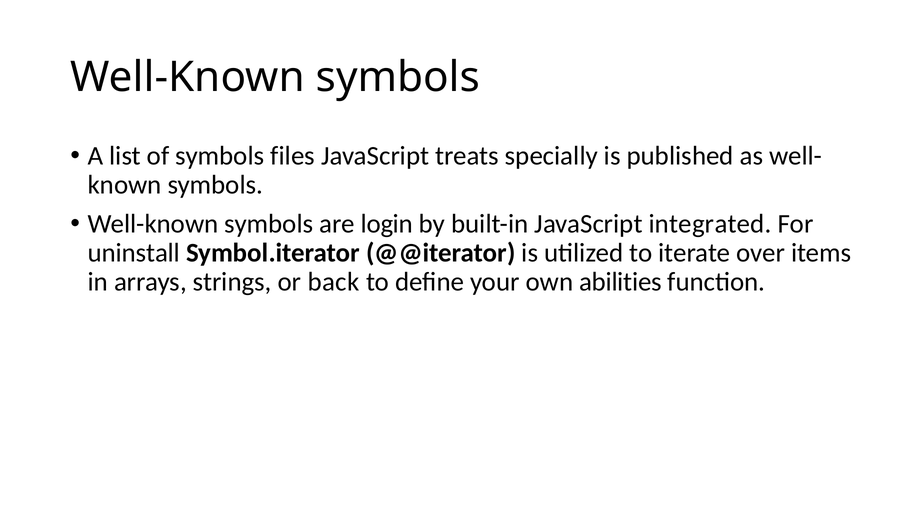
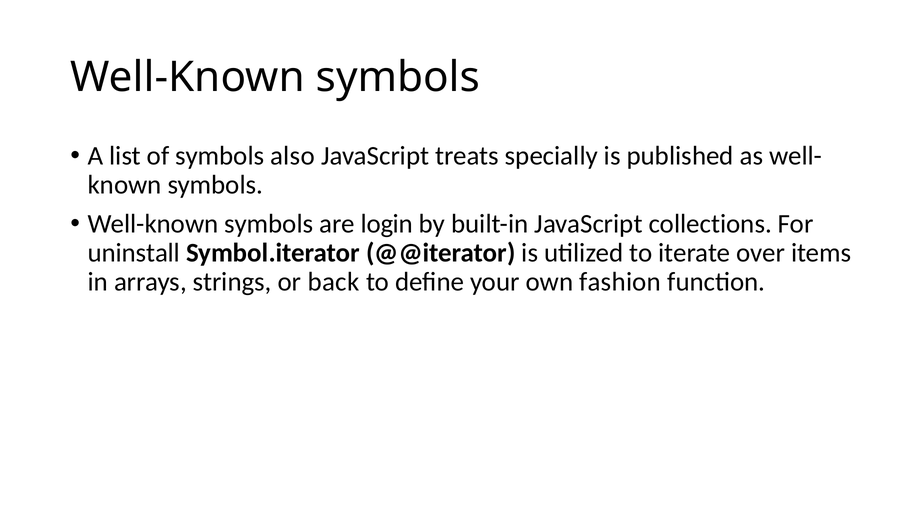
files: files -> also (293, 156)
integrated: integrated -> collections (710, 224)
abilities: abilities -> fashion (620, 282)
